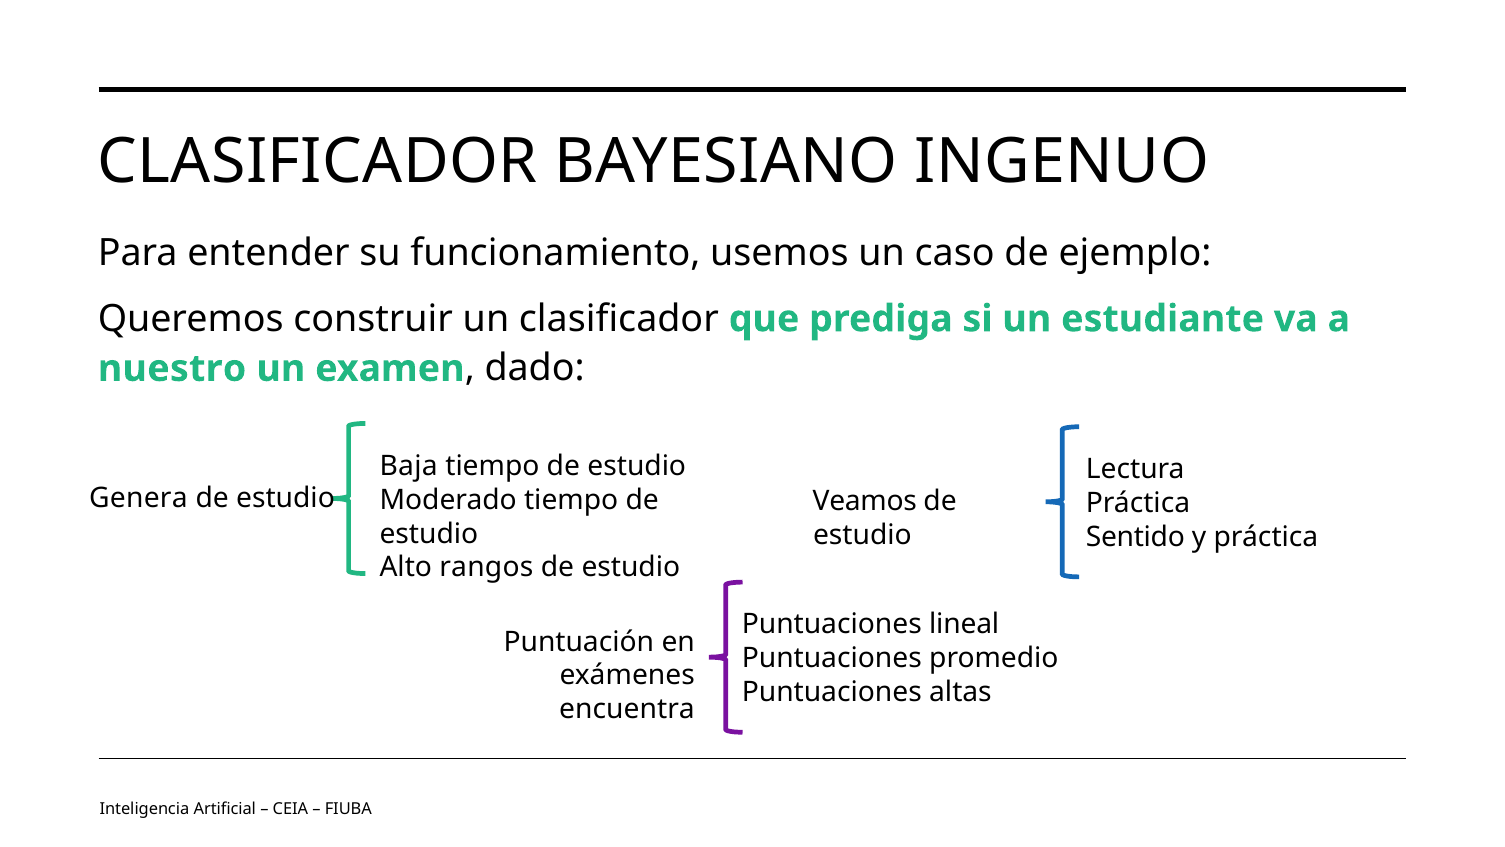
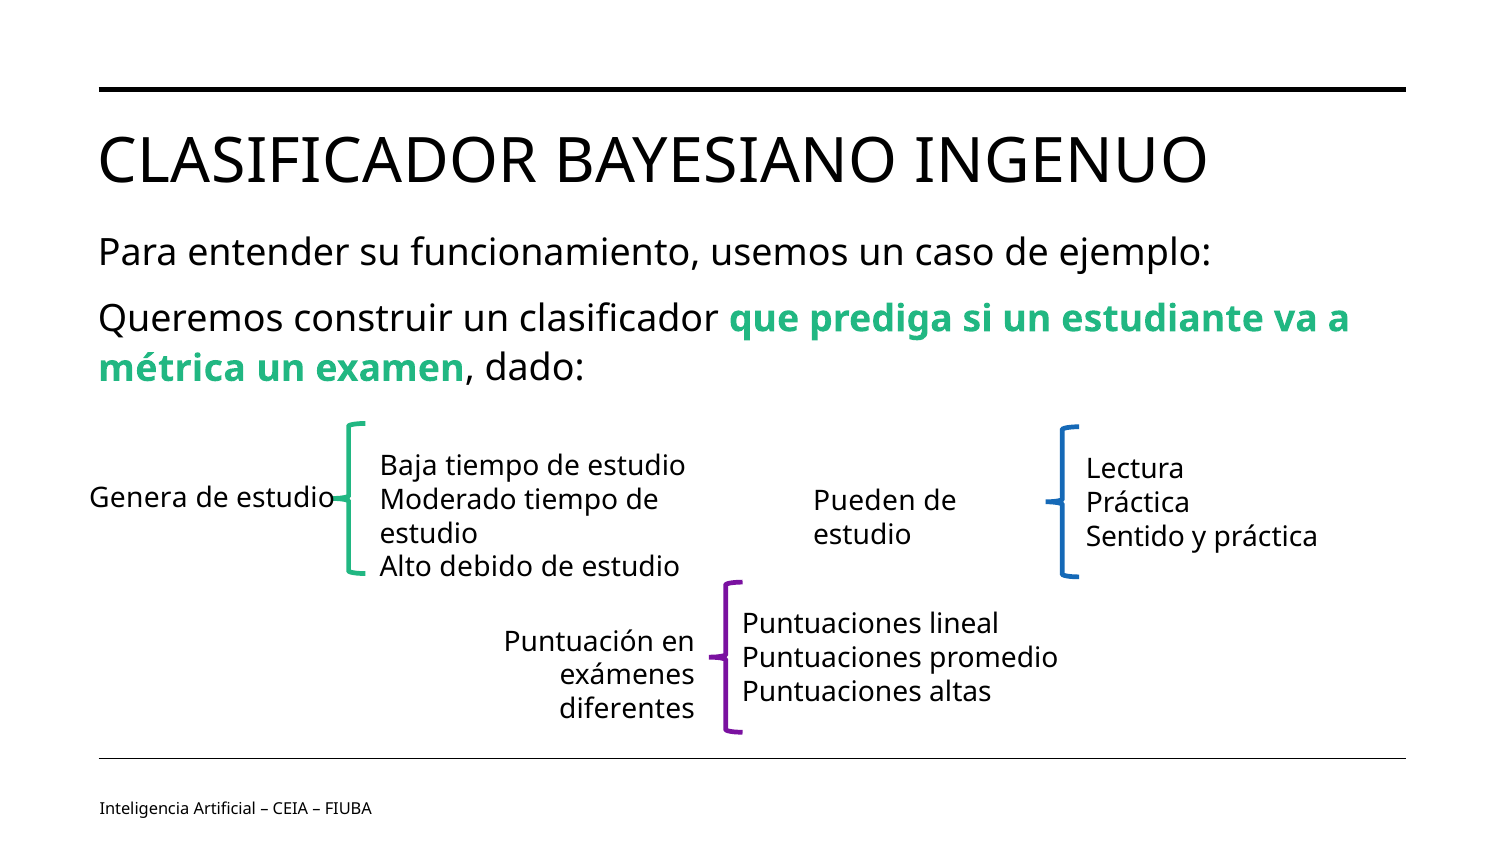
nuestro: nuestro -> métrica (172, 368)
Veamos: Veamos -> Pueden (864, 501)
rangos: rangos -> debido (486, 567)
encuentra: encuentra -> diferentes (627, 709)
